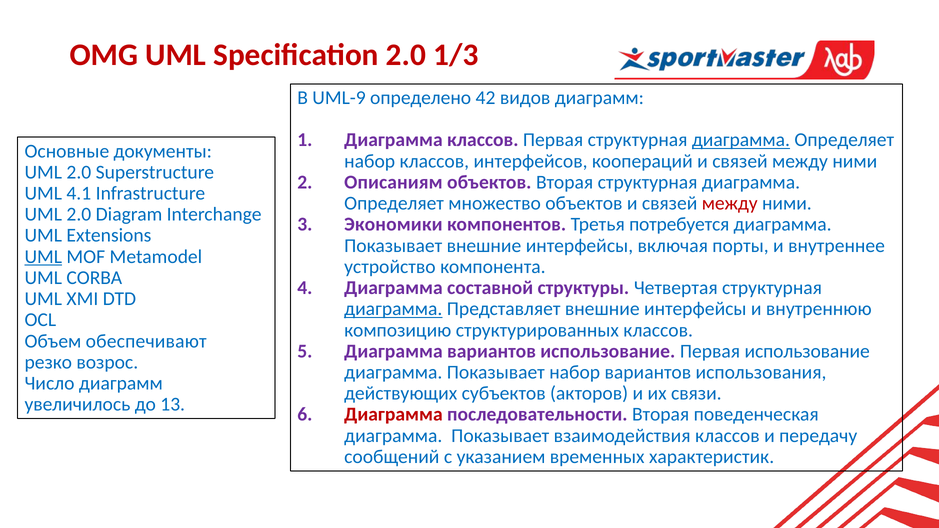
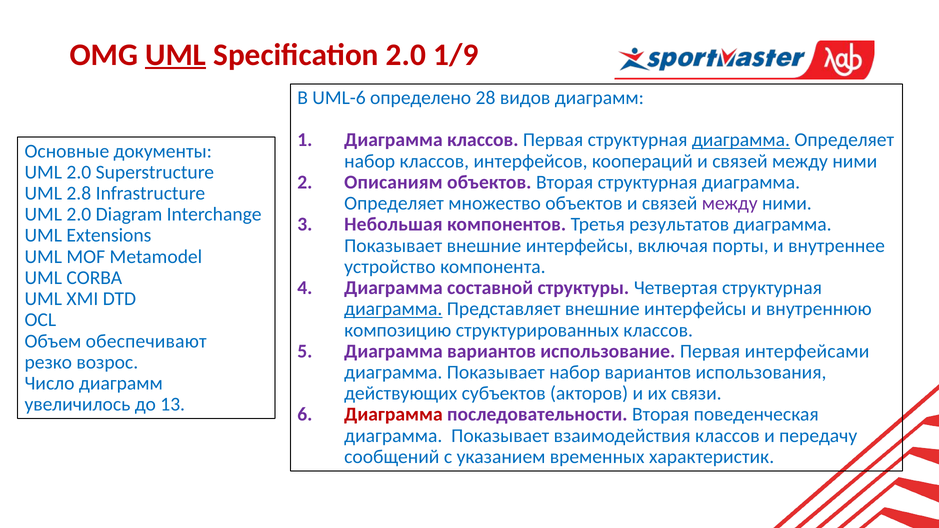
UML underline: none -> present (176, 55)
1/3: 1/3 -> 1/9 (456, 55)
UML-9: UML-9 -> UML-6 (339, 98)
42: 42 -> 28 (486, 98)
4.1: 4.1 -> 2.8 (79, 193)
между colour: red -> purple (730, 203)
Экономики: Экономики -> Небольшая (393, 225)
потребуется: потребуется -> результатов (679, 225)
UML underline: present -> none (43, 257)
Первая использование: использование -> интерфейсами (807, 351)
